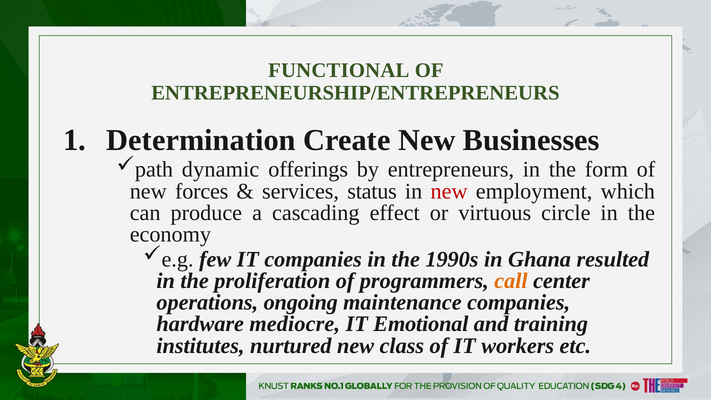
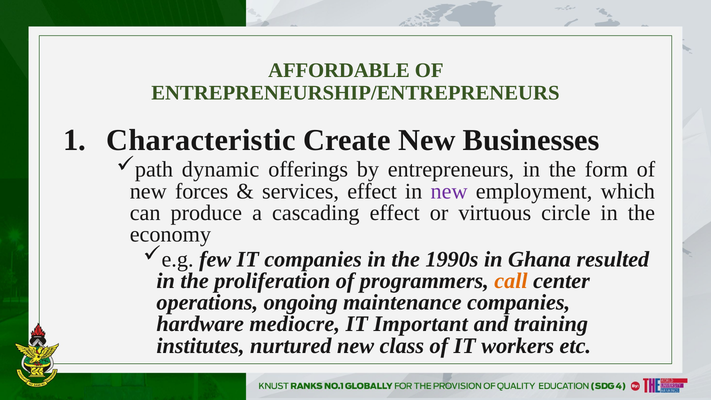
FUNCTIONAL: FUNCTIONAL -> AFFORDABLE (339, 70)
Determination: Determination -> Characteristic (201, 140)
services status: status -> effect (372, 191)
new colour: red -> purple (449, 191)
Emotional: Emotional -> Important (421, 324)
